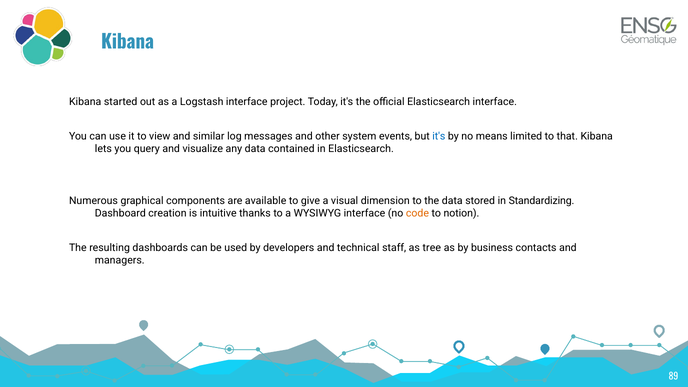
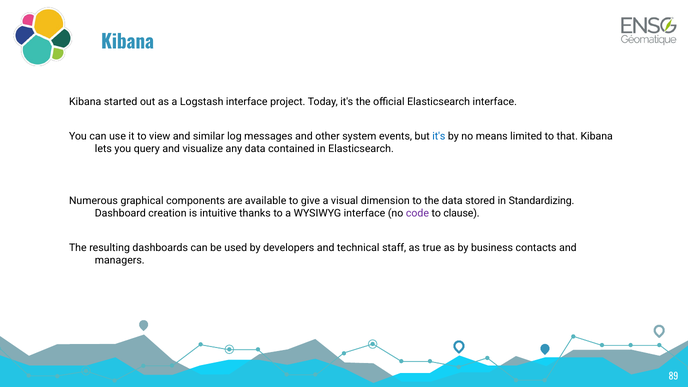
code colour: orange -> purple (417, 213)
notion: notion -> clause (462, 213)
tree: tree -> true (432, 248)
